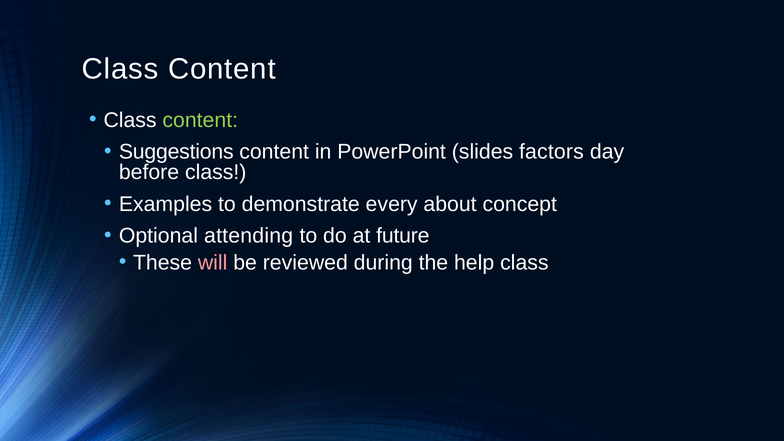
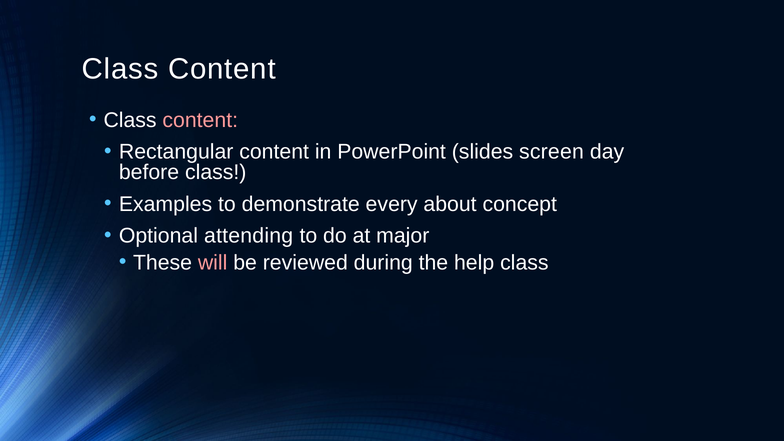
content colour: light green -> pink (200, 120)
Suggestions: Suggestions -> Rectangular (176, 152)
factors: factors -> screen (551, 152)
future: future -> major (403, 236)
